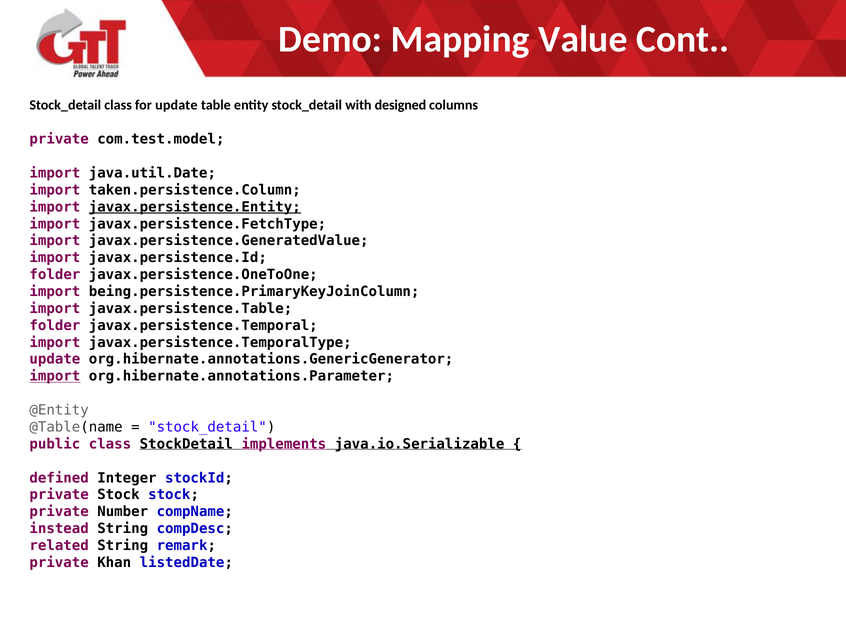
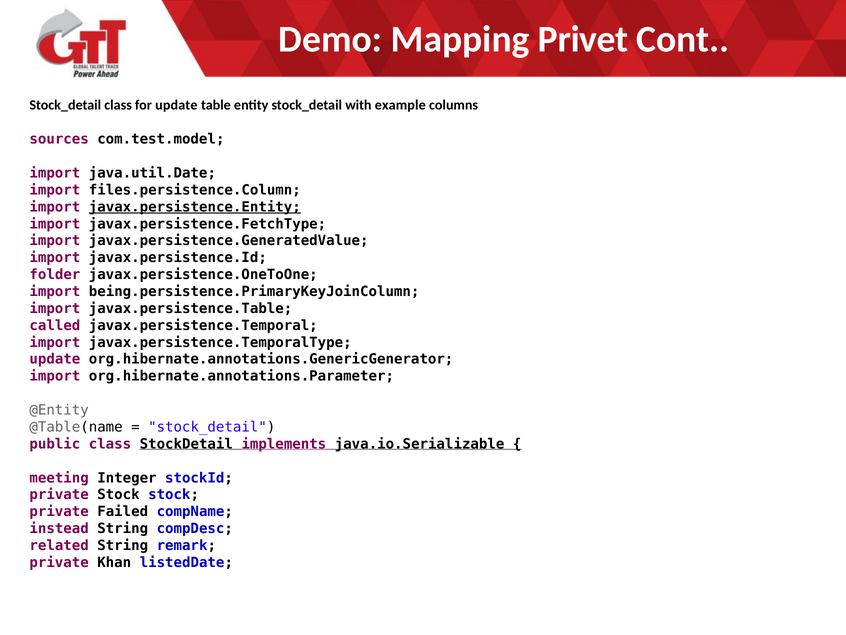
Value: Value -> Privet (583, 39)
designed: designed -> example (400, 105)
private: private -> sources (59, 139)
taken.persistence.Column: taken.persistence.Column -> files.persistence.Column (195, 190)
folder: folder -> called (55, 325)
import underline: present -> none (55, 376)
defined: defined -> meeting (59, 477)
Number: Number -> Failed (123, 511)
